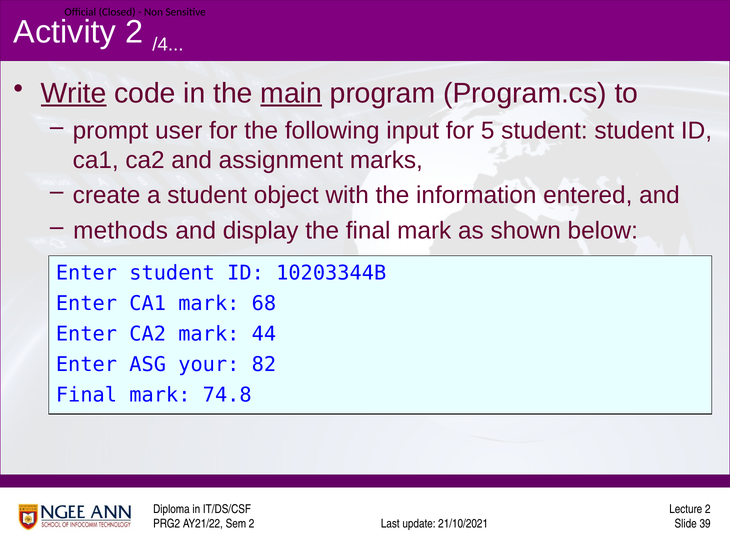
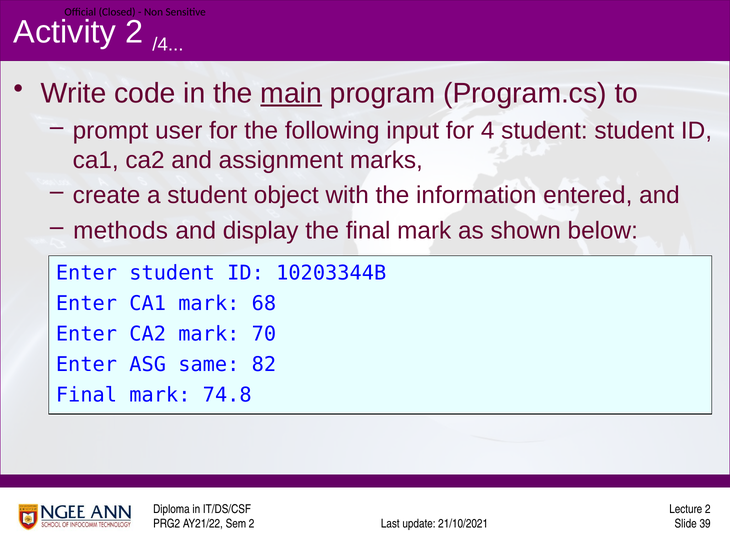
Write underline: present -> none (74, 93)
5: 5 -> 4 (488, 131)
44: 44 -> 70 (264, 334)
your: your -> same (209, 364)
